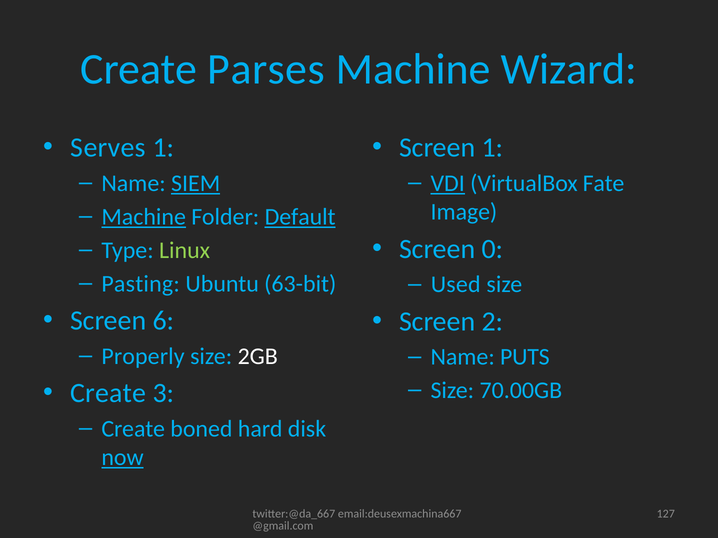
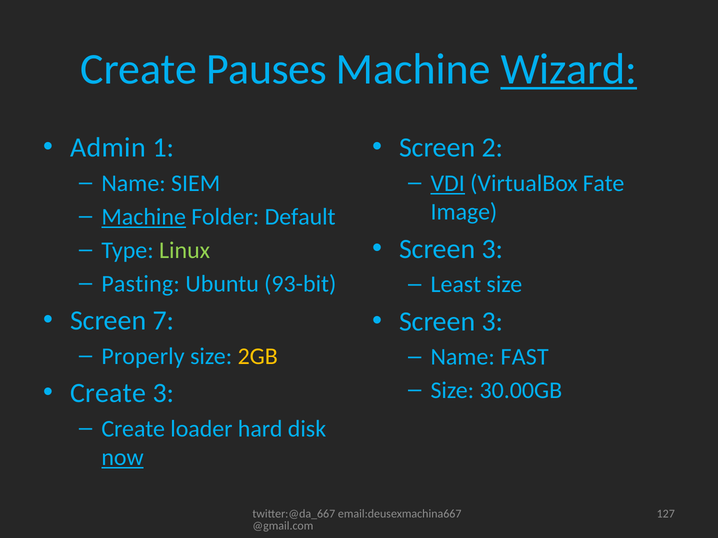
Parses: Parses -> Pauses (267, 70)
Wizard underline: none -> present (569, 70)
Serves: Serves -> Admin (108, 148)
Screen 1: 1 -> 2 (492, 148)
SIEM underline: present -> none (196, 183)
Default underline: present -> none (300, 217)
0: 0 -> 3 (492, 249)
63-bit: 63-bit -> 93-bit (300, 284)
Used: Used -> Least (456, 285)
6: 6 -> 7 (163, 321)
2: 2 -> 3 (492, 322)
2GB colour: white -> yellow (258, 357)
PUTS: PUTS -> FAST (525, 357)
70.00GB: 70.00GB -> 30.00GB (521, 391)
boned: boned -> loader (201, 429)
